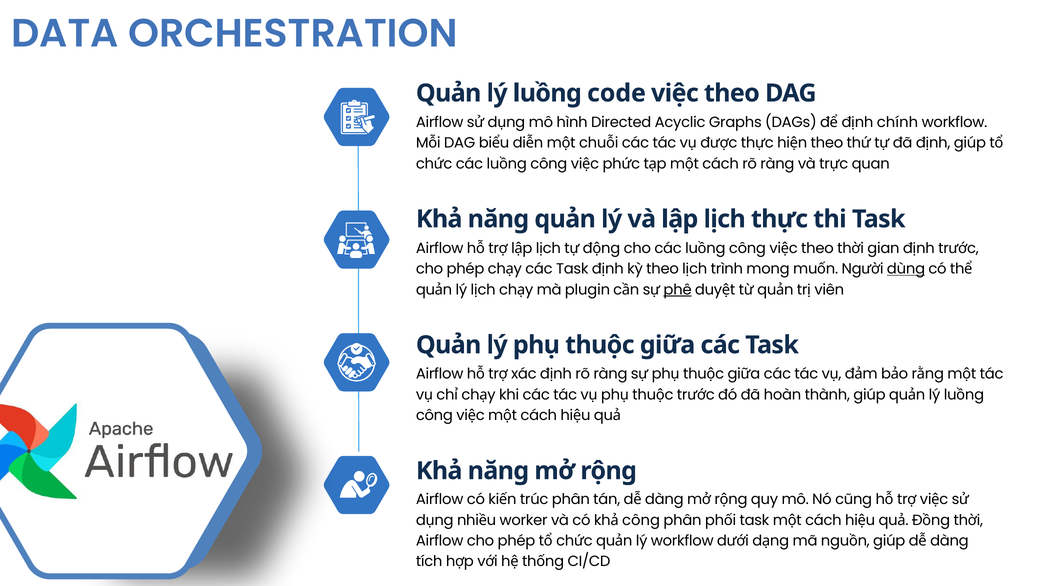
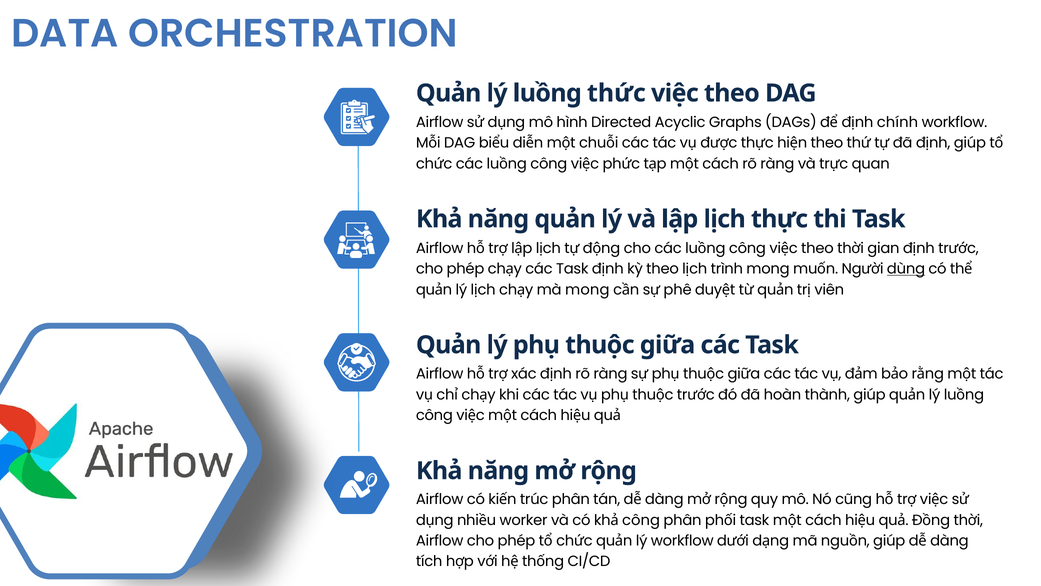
code: code -> thức (616, 93)
mà plugin: plugin -> mong (587, 289)
phê underline: present -> none (678, 289)
